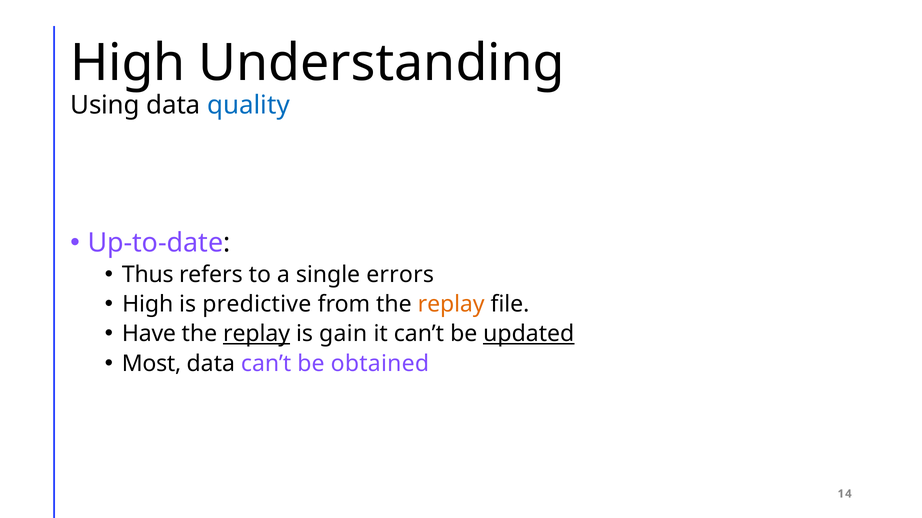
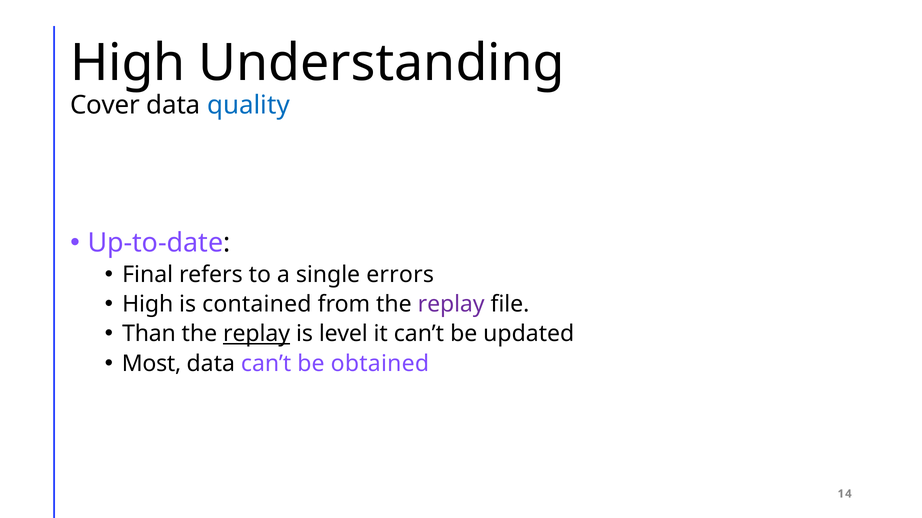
Using: Using -> Cover (105, 106)
Thus: Thus -> Final (148, 275)
predictive: predictive -> contained (257, 305)
replay colour: orange -> purple (451, 305)
Have: Have -> Than (149, 334)
gain: gain -> level (343, 334)
updated underline: present -> none (529, 334)
